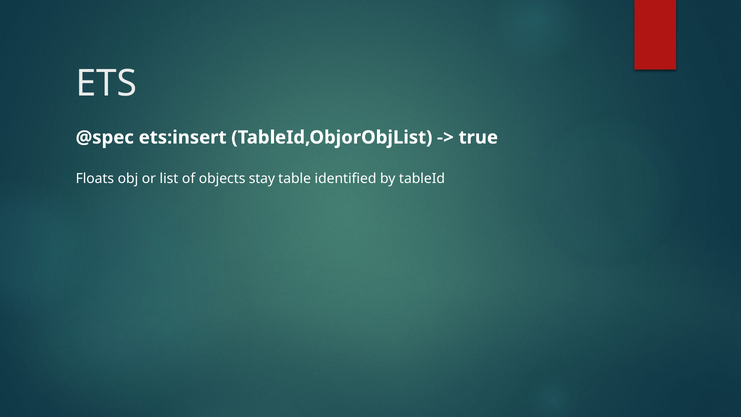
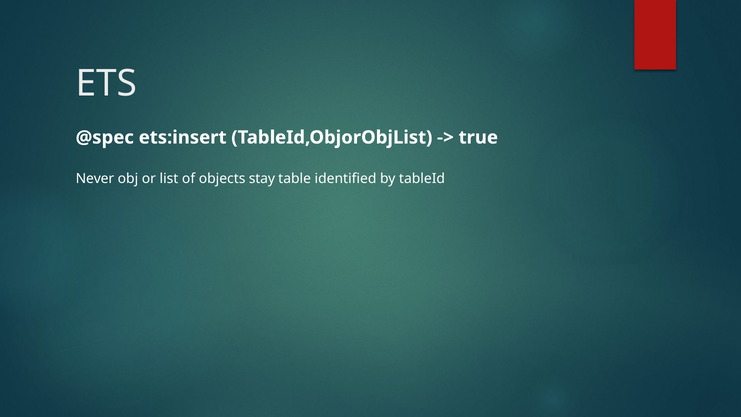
Floats: Floats -> Never (95, 179)
